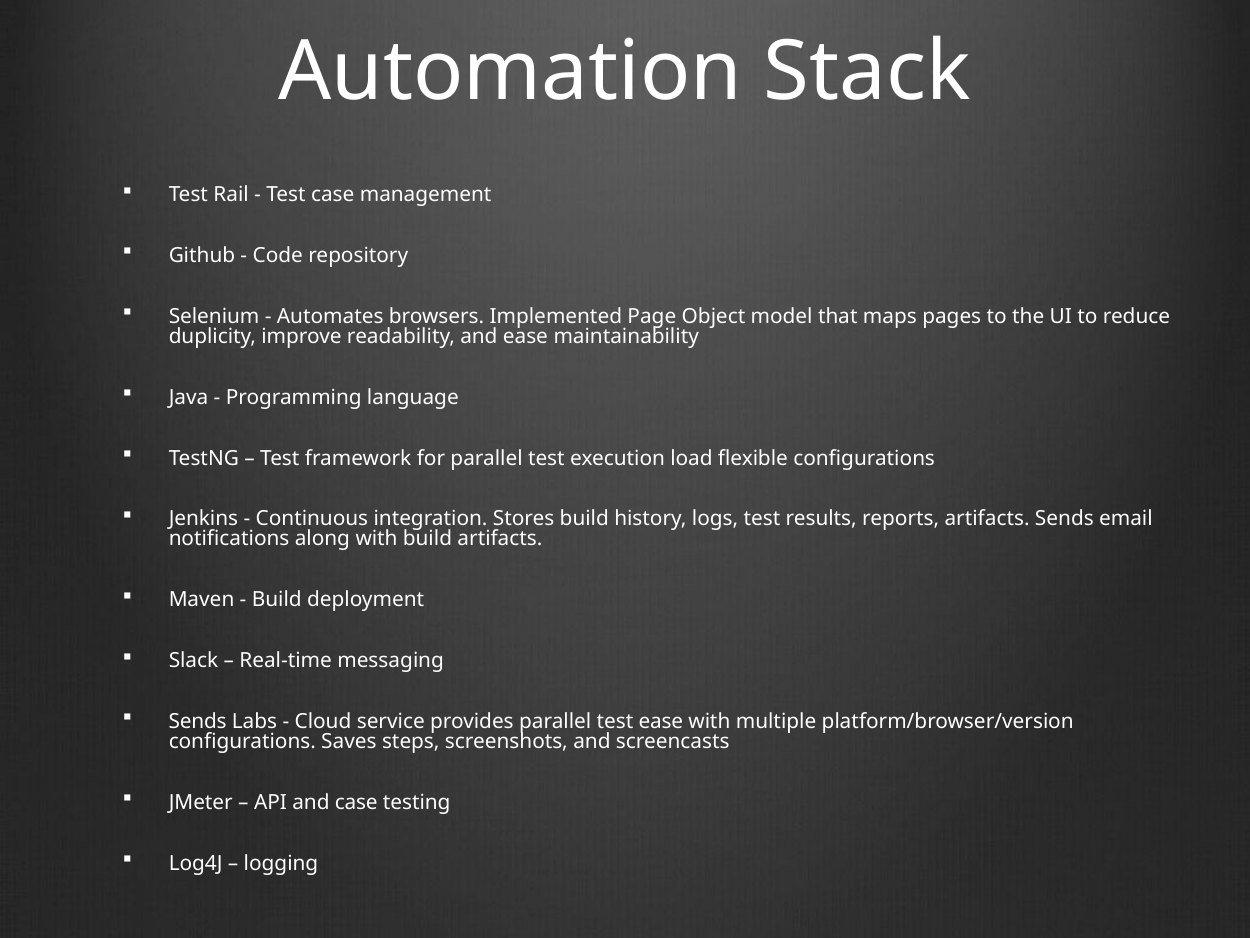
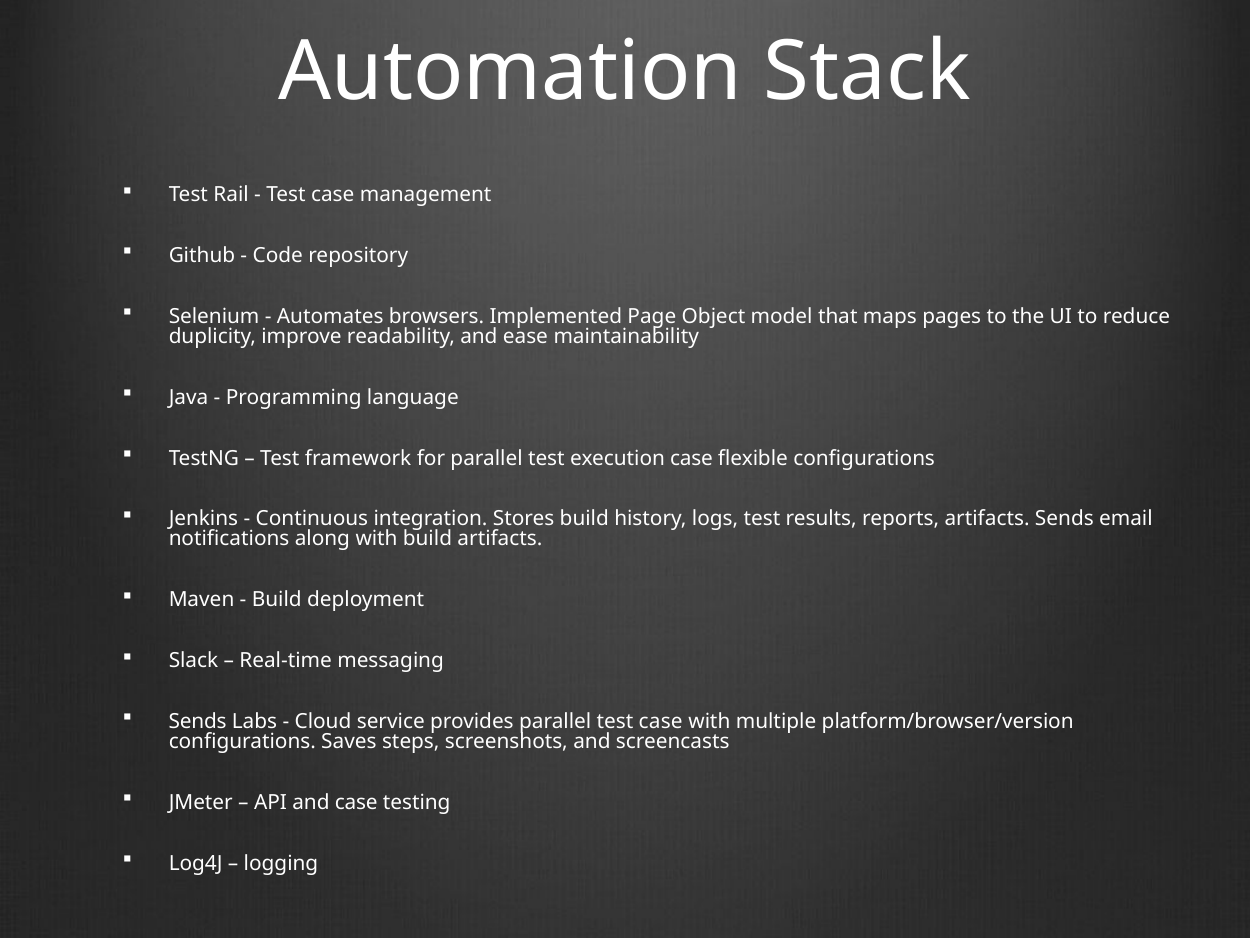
execution load: load -> case (692, 458)
parallel test ease: ease -> case (661, 721)
